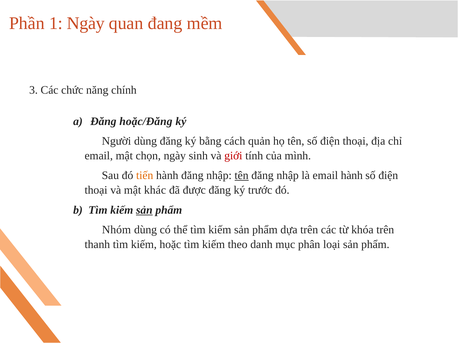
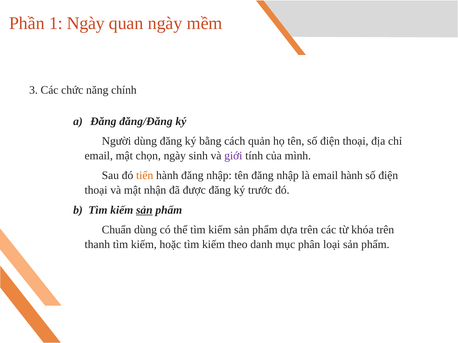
quan đang: đang -> ngày (165, 23)
hoặc/Đăng: hoặc/Đăng -> đăng/Đăng (146, 122)
giới colour: red -> purple (233, 156)
tên underline: present -> none (242, 176)
khác: khác -> nhận (155, 190)
Nhóm: Nhóm -> Chuẩn (117, 230)
